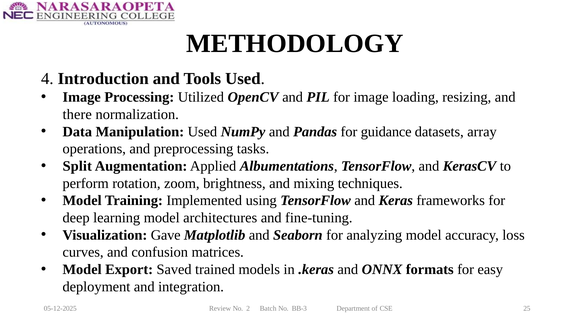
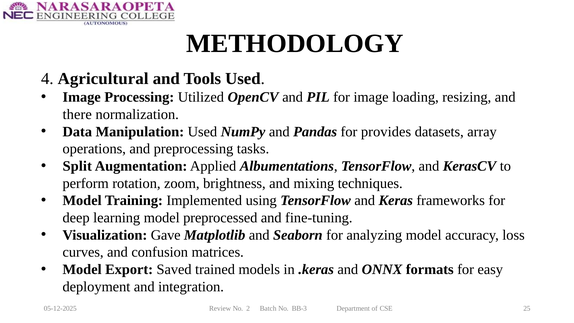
Introduction: Introduction -> Agricultural (103, 79)
guidance: guidance -> provides (386, 132)
architectures: architectures -> preprocessed (220, 218)
